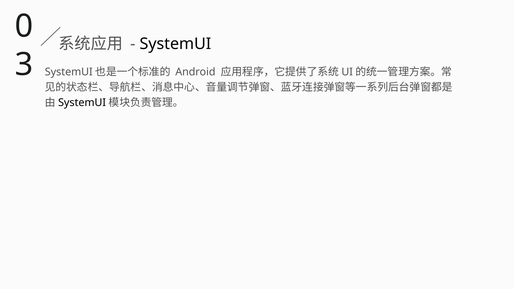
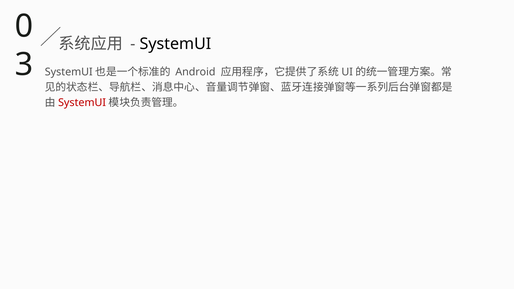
SystemUI colour: black -> red (82, 103)
